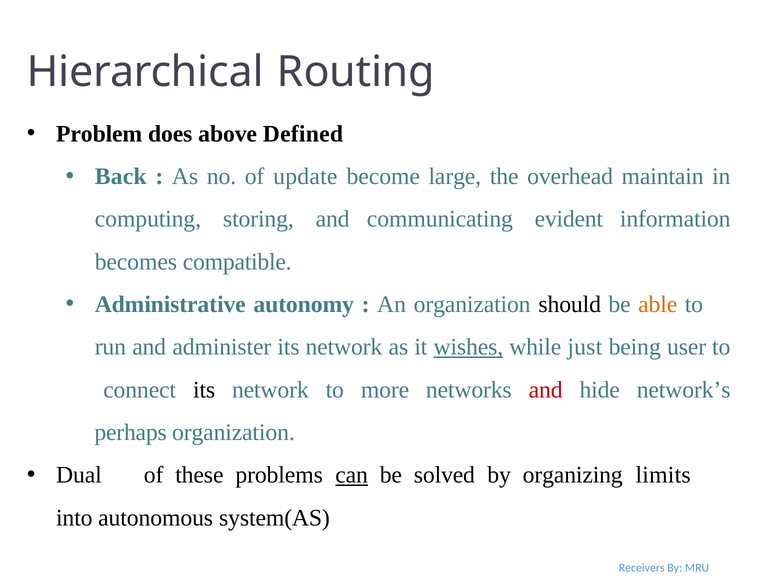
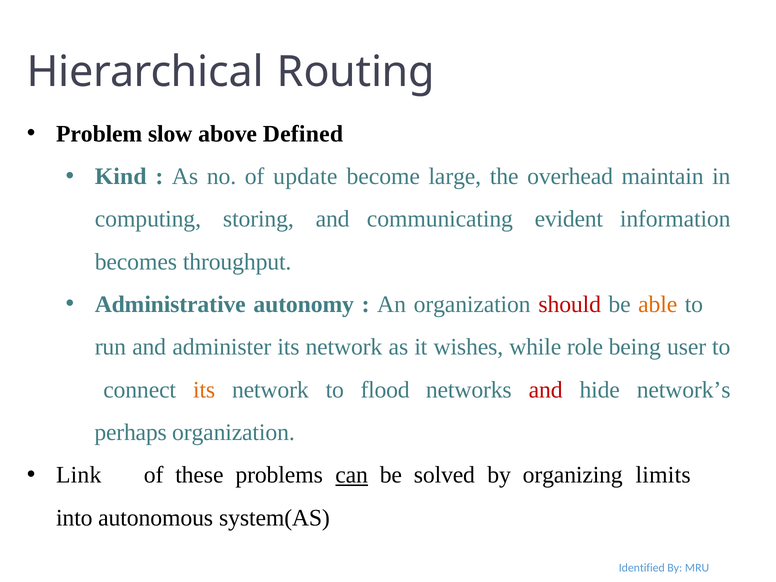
does: does -> slow (170, 134)
Back: Back -> Kind (121, 176)
compatible: compatible -> throughput (237, 262)
should colour: black -> red (570, 304)
wishes underline: present -> none (468, 347)
just: just -> role (585, 347)
its colour: black -> orange (204, 390)
more: more -> flood (385, 390)
Dual: Dual -> Link (79, 475)
Receivers: Receivers -> Identified (642, 568)
